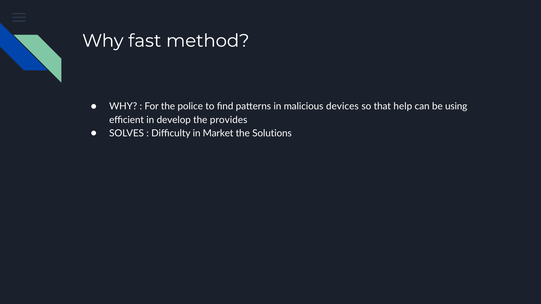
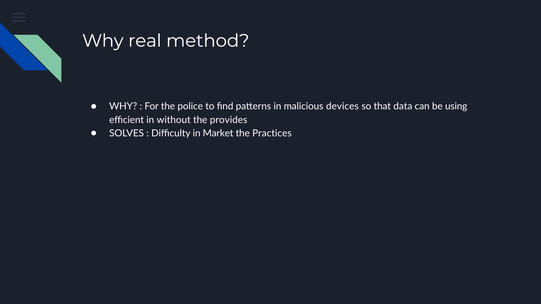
fast: fast -> real (145, 41)
help: help -> data (403, 106)
develop: develop -> without (174, 120)
Solutions: Solutions -> Practices (272, 133)
